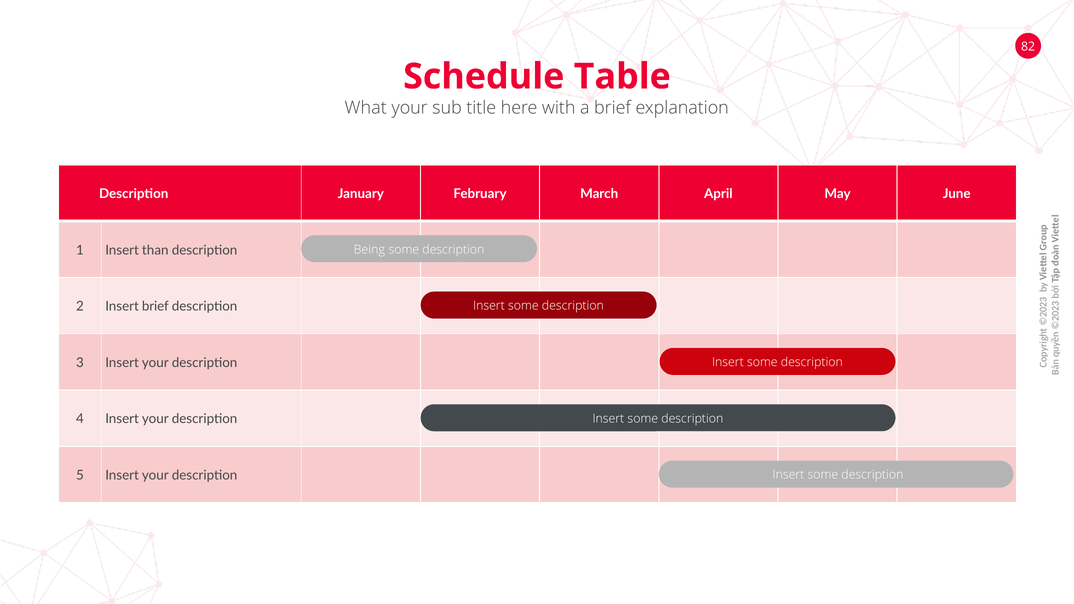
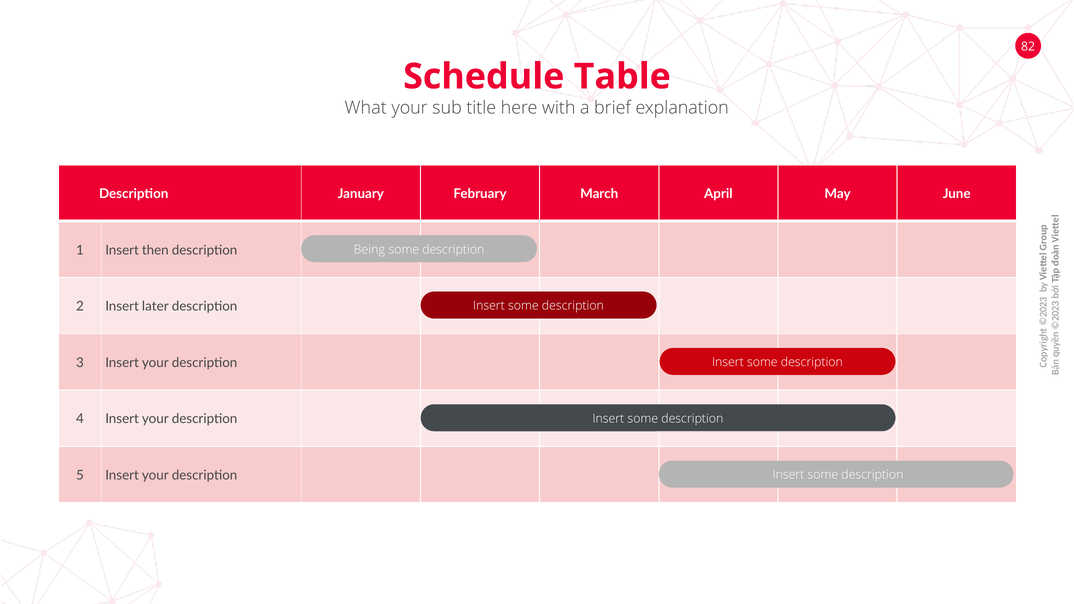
than: than -> then (155, 250)
Insert brief: brief -> later (155, 306)
